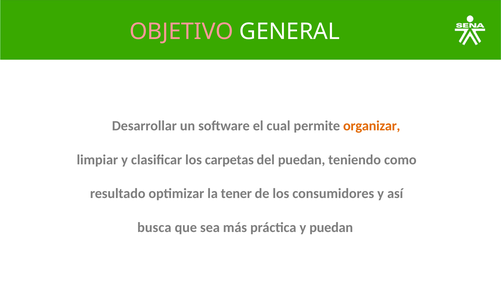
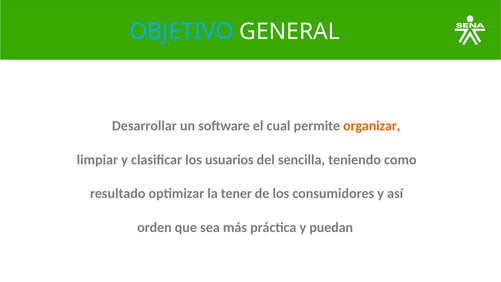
OBJETIVO colour: pink -> light blue (181, 32)
carpetas: carpetas -> usuarios (229, 160)
del puedan: puedan -> sencilla (302, 160)
busca: busca -> orden (154, 227)
